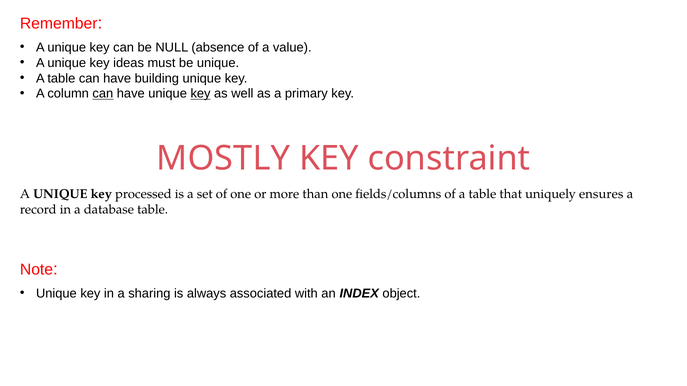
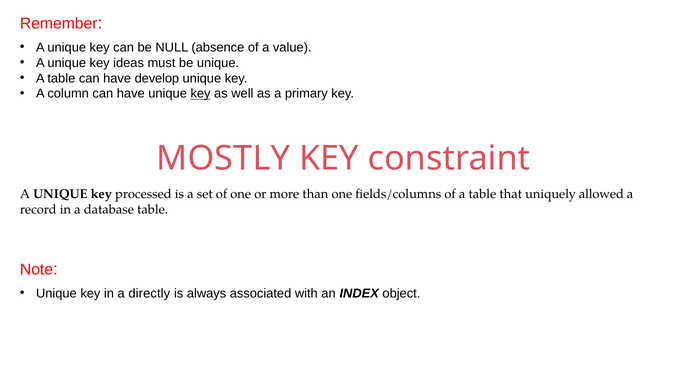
building: building -> develop (157, 78)
can underline: present -> none (103, 94)
ensures: ensures -> allowed (601, 194)
sharing: sharing -> directly (149, 294)
